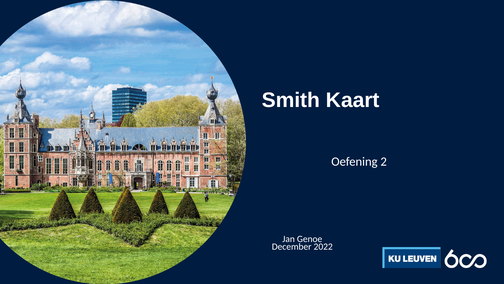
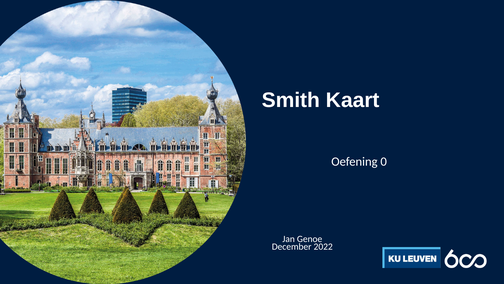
2: 2 -> 0 (384, 161)
